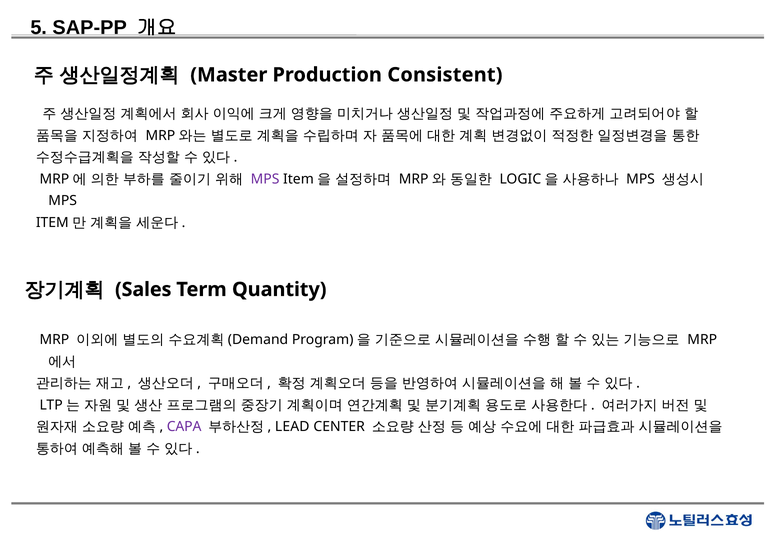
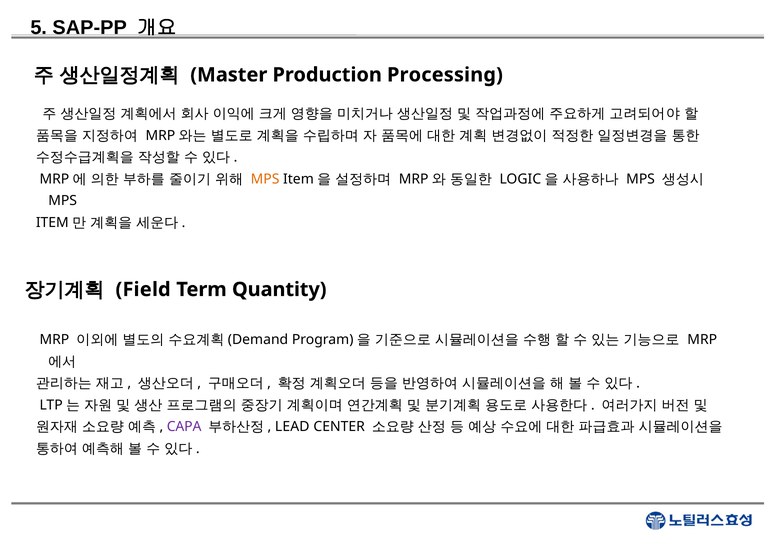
Consistent: Consistent -> Processing (445, 75)
MPS colour: purple -> orange (265, 179)
Sales: Sales -> Field (143, 289)
